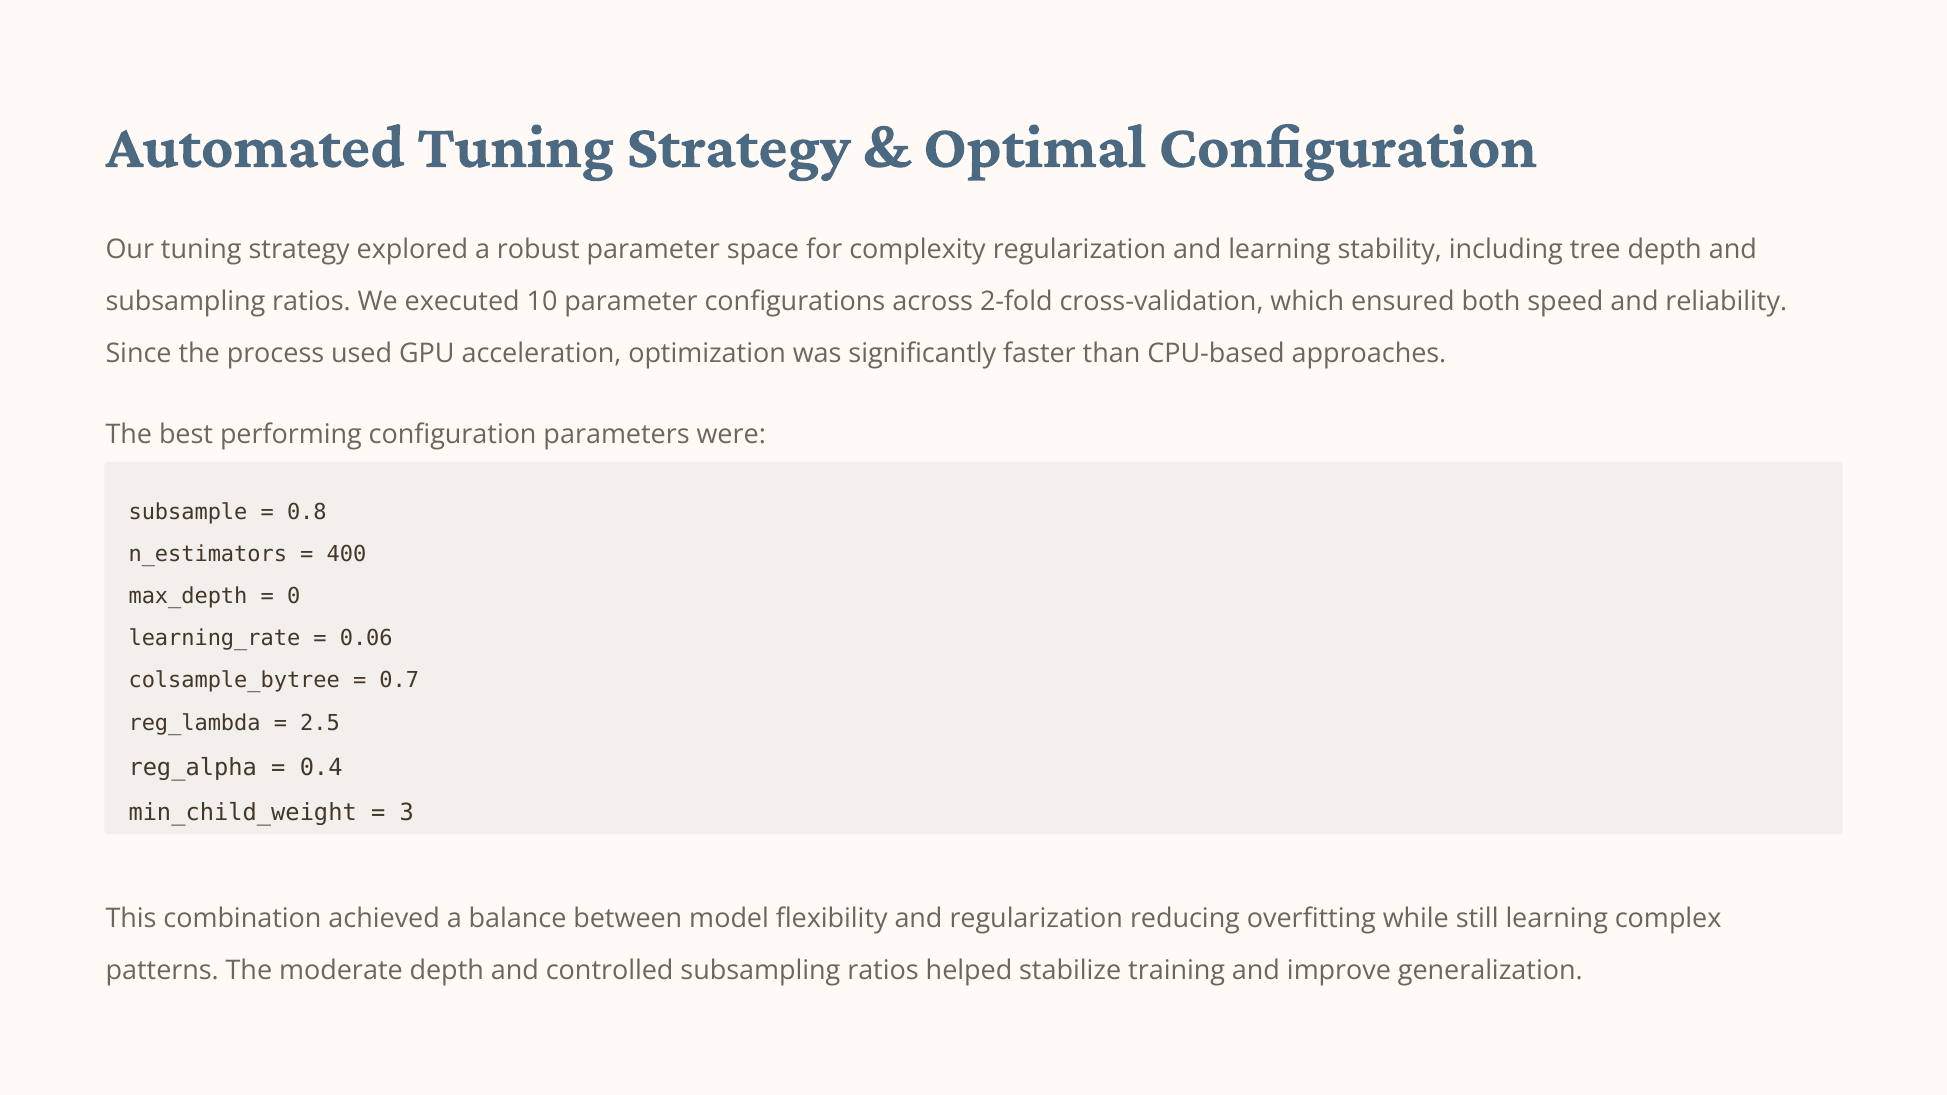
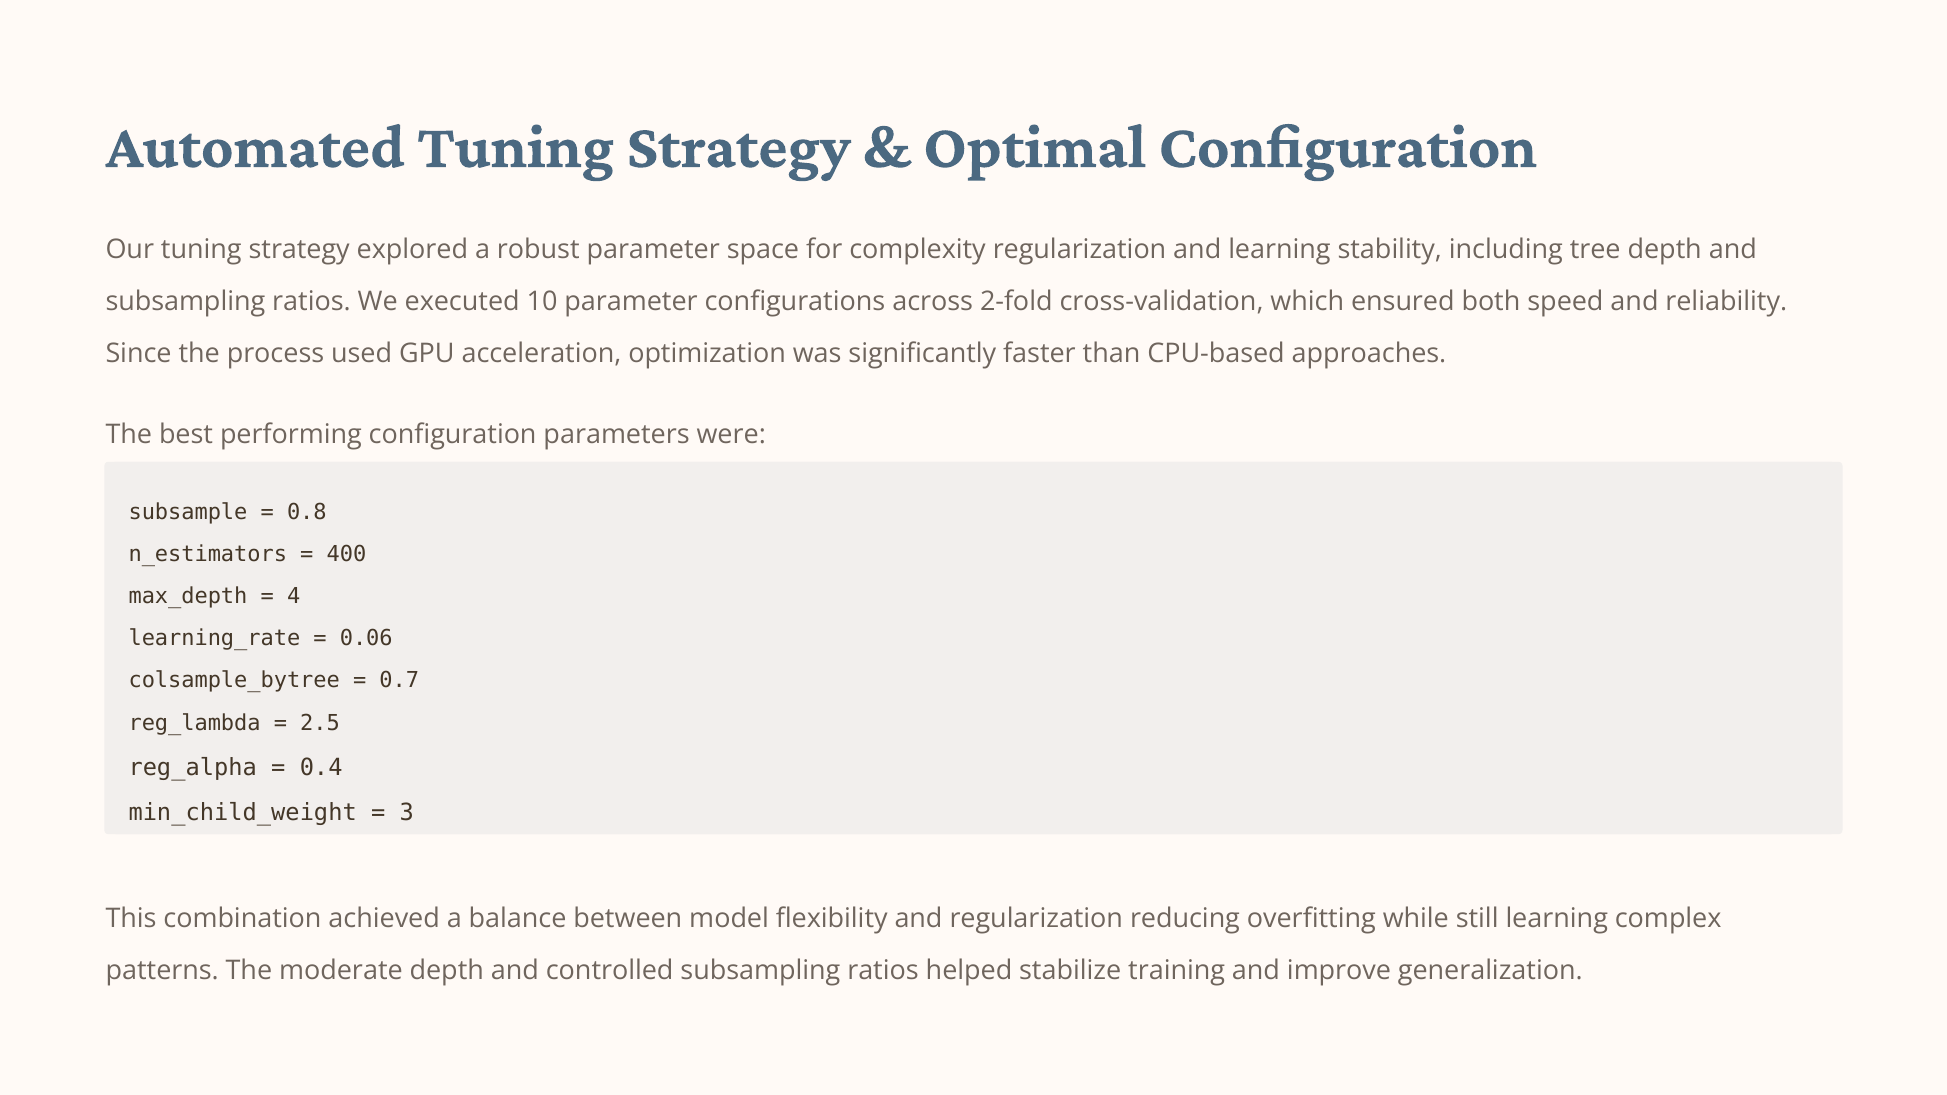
0: 0 -> 4 (294, 596)
